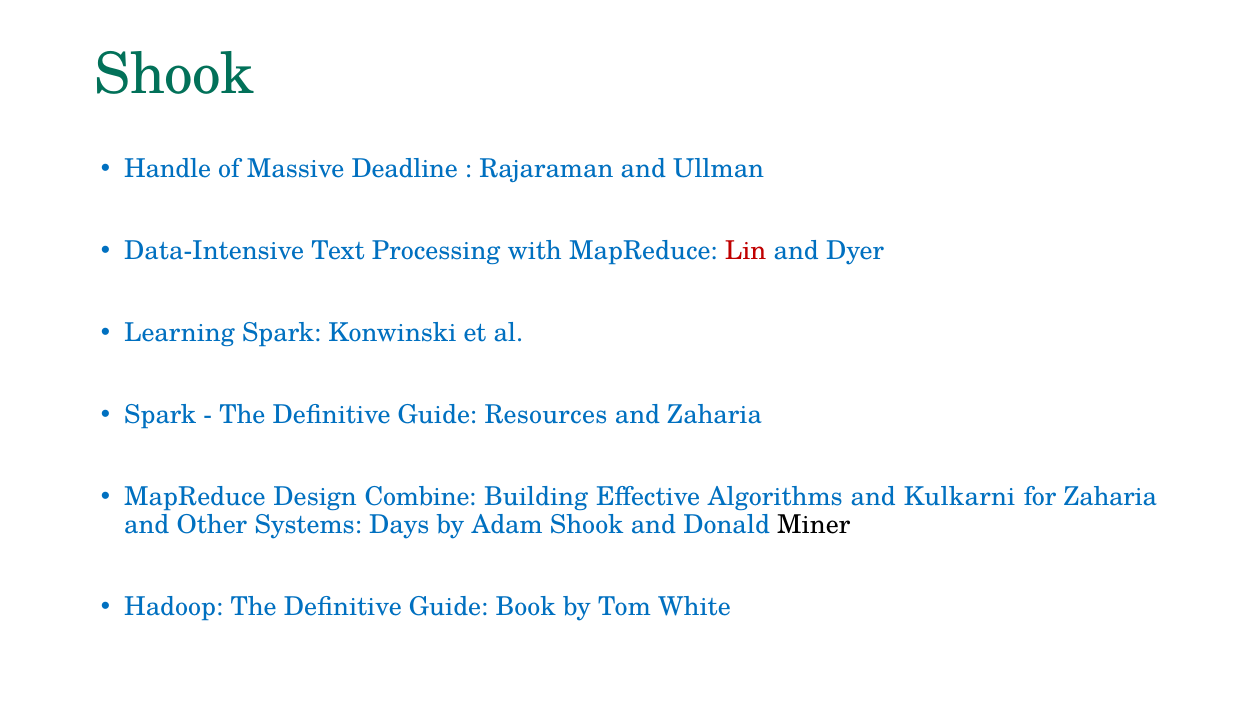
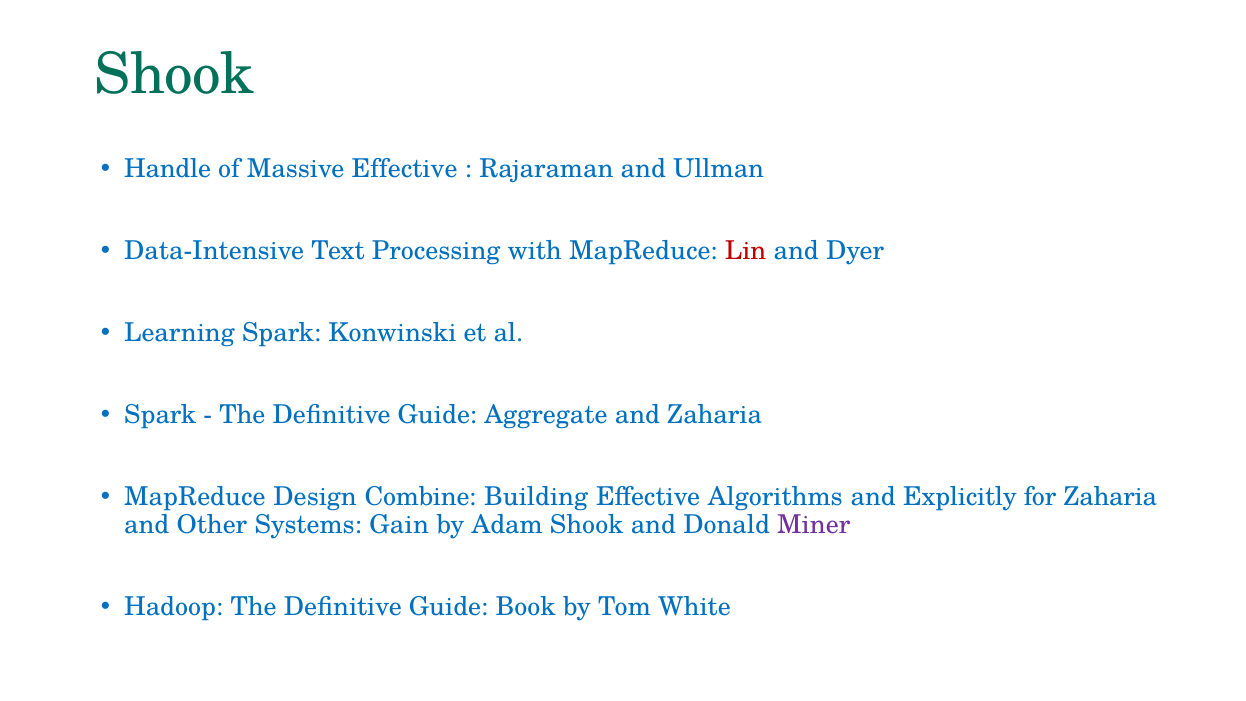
Massive Deadline: Deadline -> Effective (405, 169)
Resources: Resources -> Aggregate (546, 415)
Kulkarni: Kulkarni -> Explicitly (960, 497)
Days: Days -> Gain (399, 525)
Miner colour: black -> purple (814, 525)
